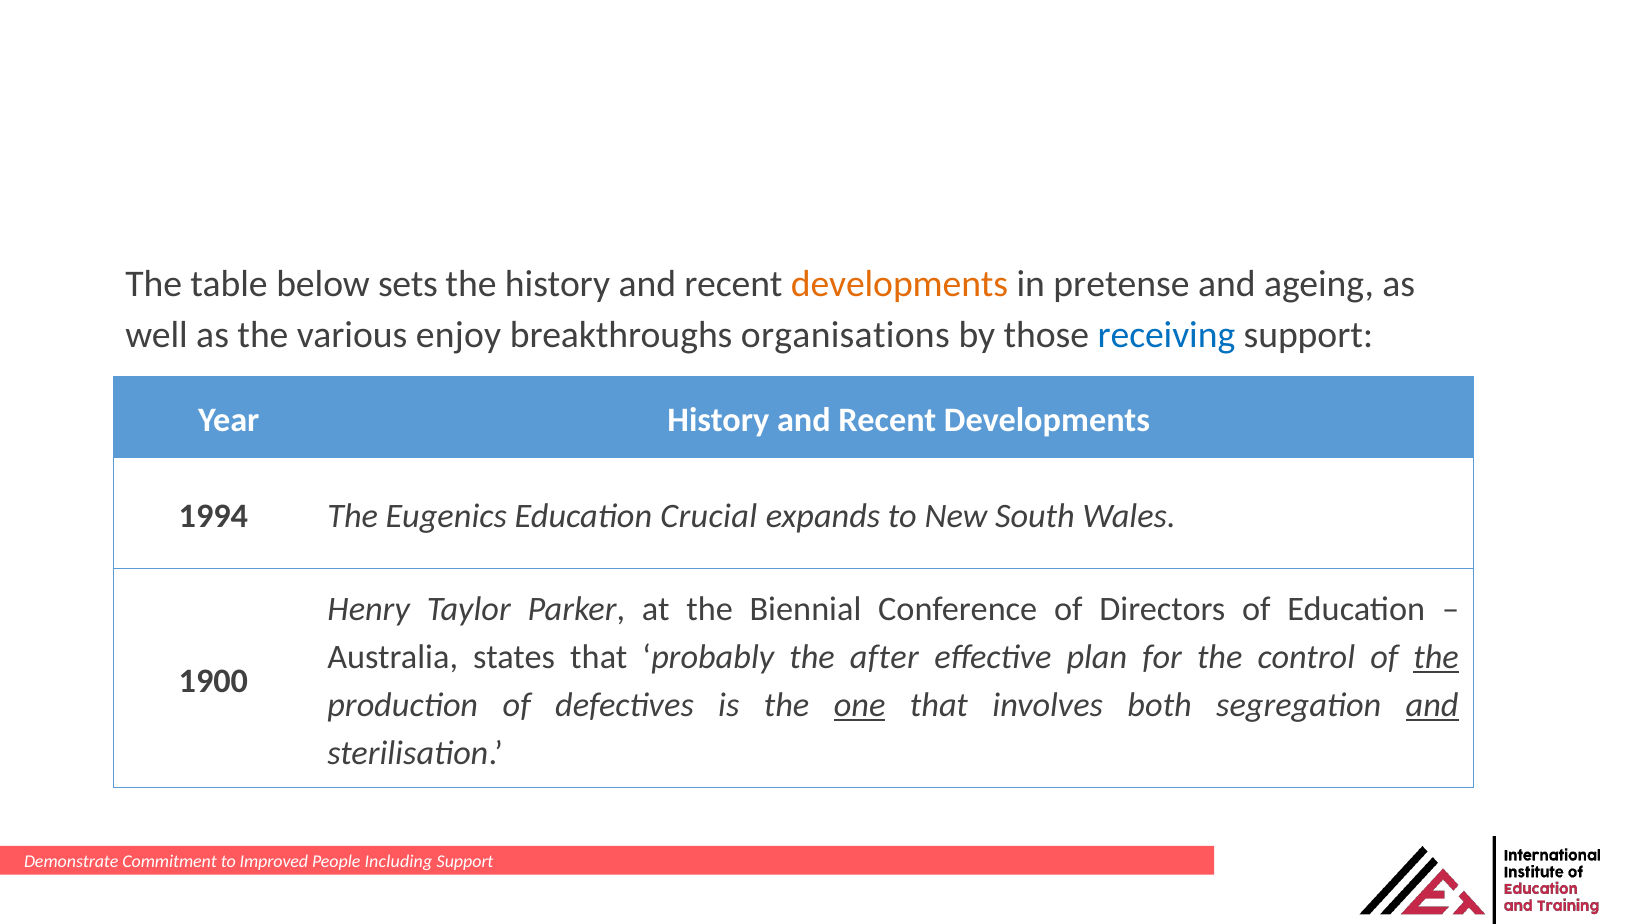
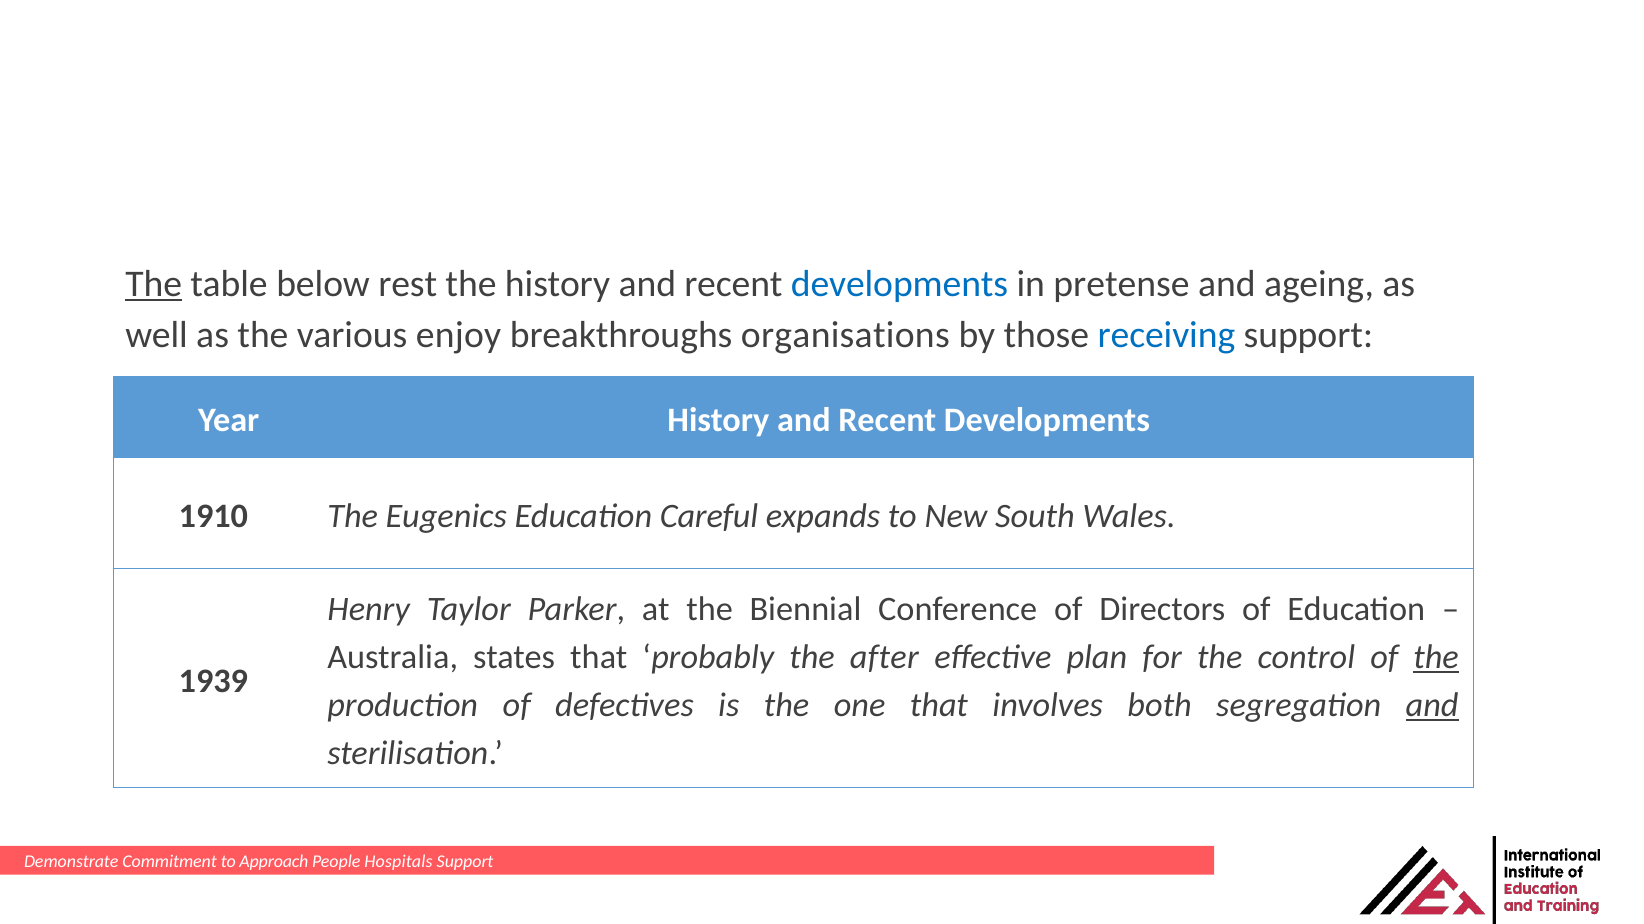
The underline: none -> present (154, 284)
sets: sets -> rest (408, 284)
developments colour: orange -> blue (900, 284)
1994: 1994 -> 1910 (213, 517)
Crucial: Crucial -> Careful (709, 517)
1900: 1900 -> 1939 (213, 682)
one underline: present -> none (860, 706)
Improved: Improved -> Approach (274, 862)
Including: Including -> Hospitals (398, 862)
